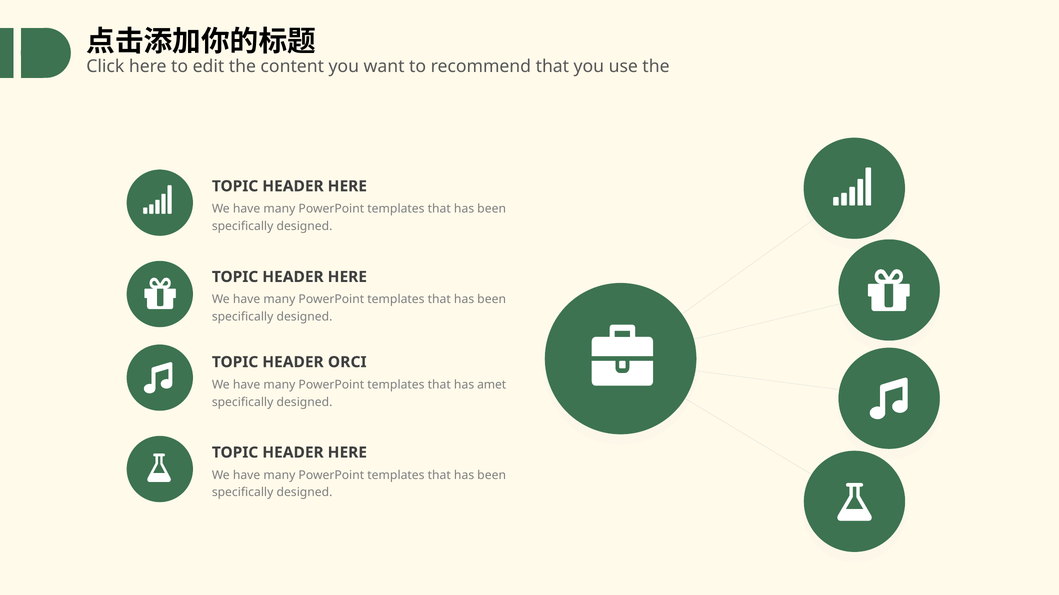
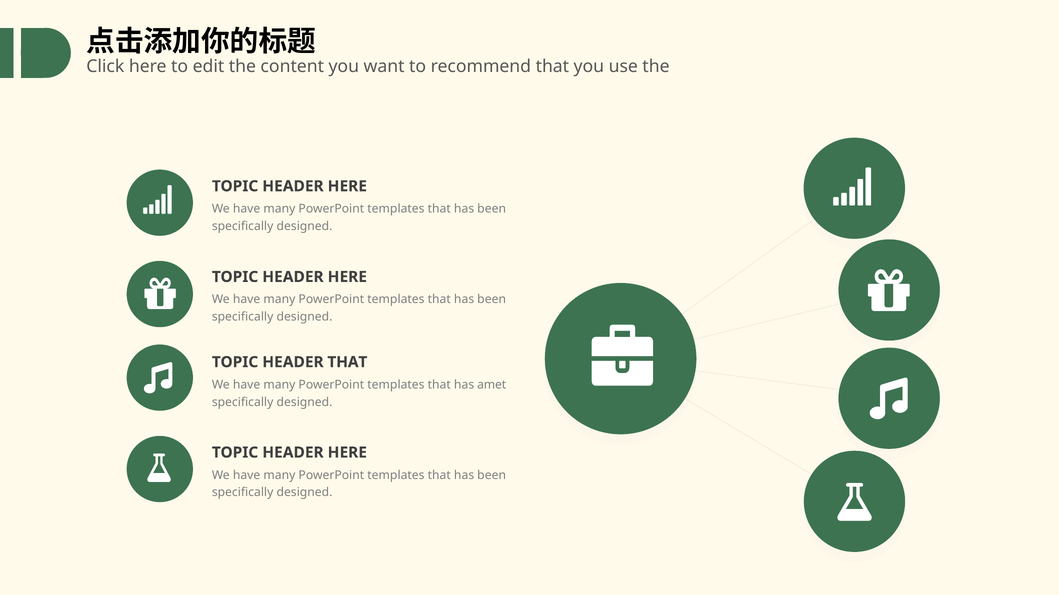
HEADER ORCI: ORCI -> THAT (347, 363)
